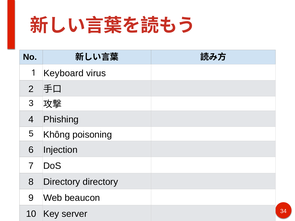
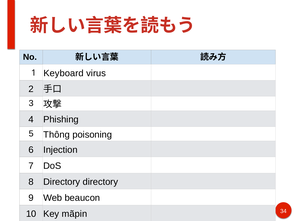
Không: Không -> Thông (57, 135)
server: server -> mãpin (75, 214)
